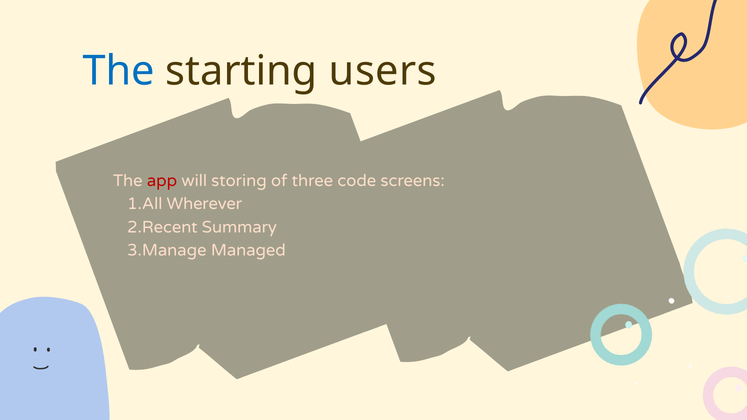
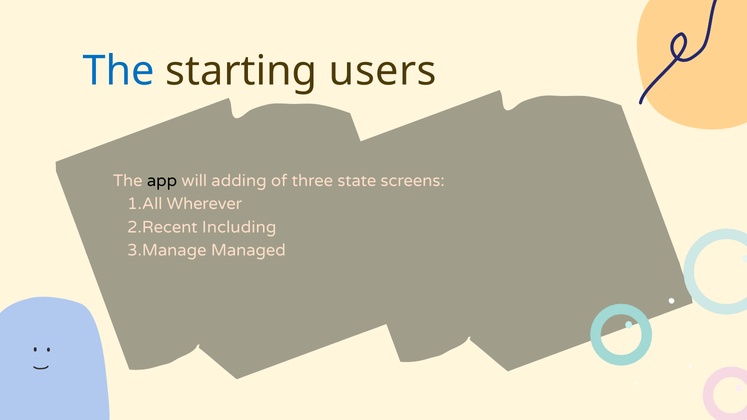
app colour: red -> black (162, 181)
storing: storing -> adding (239, 181)
code: code -> state (357, 181)
Summary: Summary -> Including (239, 227)
